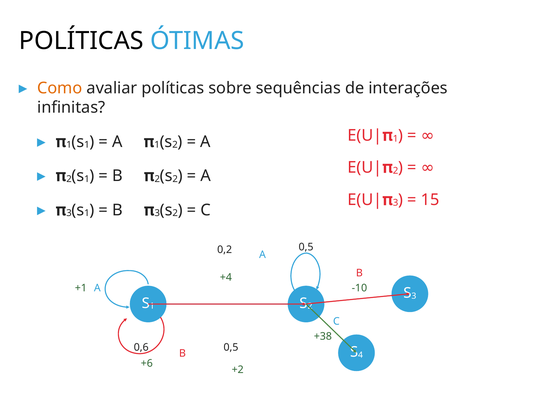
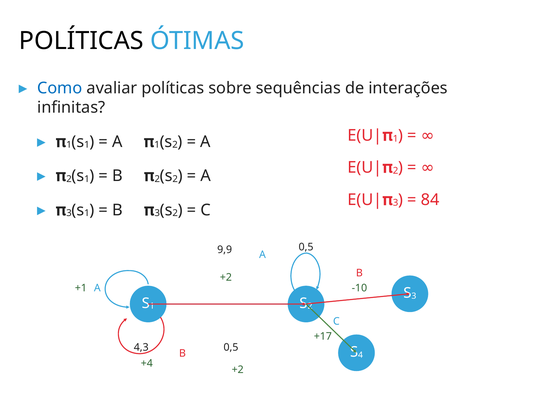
Como colour: orange -> blue (60, 88)
15: 15 -> 84 (430, 200)
0,2: 0,2 -> 9,9 (225, 250)
+4: +4 -> +2 (226, 278)
+38: +38 -> +17 (323, 337)
0,6: 0,6 -> 4,3 (141, 348)
+6: +6 -> +4 (147, 364)
